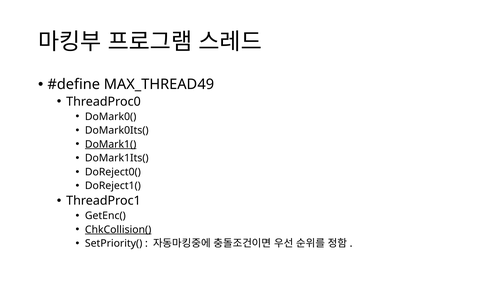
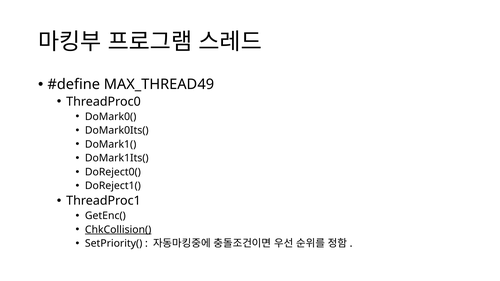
DoMark1( underline: present -> none (111, 144)
